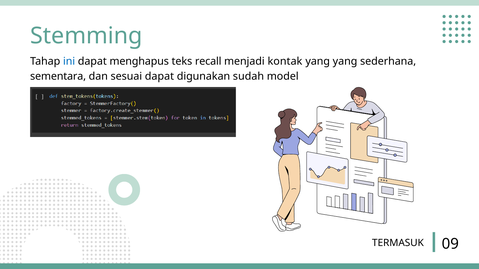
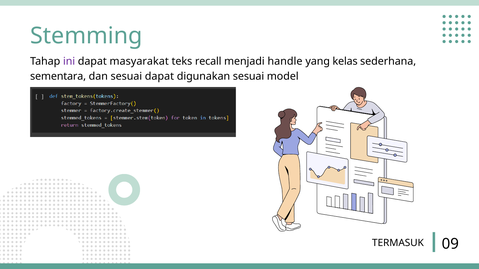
ini colour: blue -> purple (69, 62)
menghapus: menghapus -> masyarakat (139, 62)
kontak: kontak -> handle (285, 62)
yang yang: yang -> kelas (345, 62)
digunakan sudah: sudah -> sesuai (249, 76)
